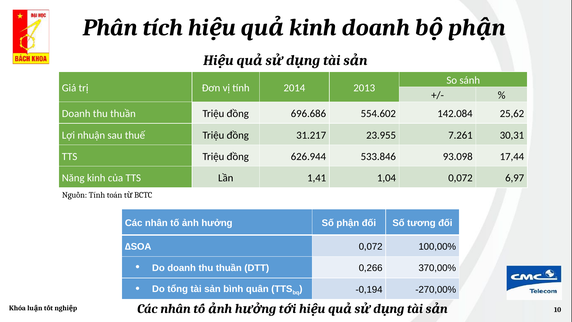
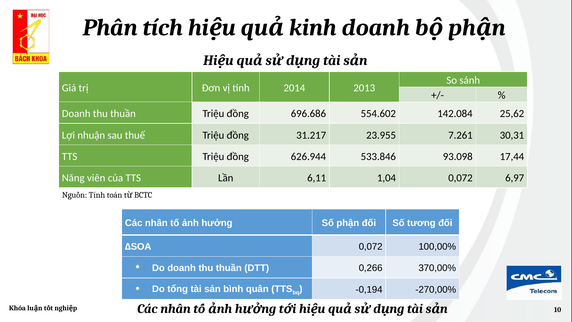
Năng kinh: kinh -> viên (96, 178)
1,41: 1,41 -> 6,11 (317, 178)
